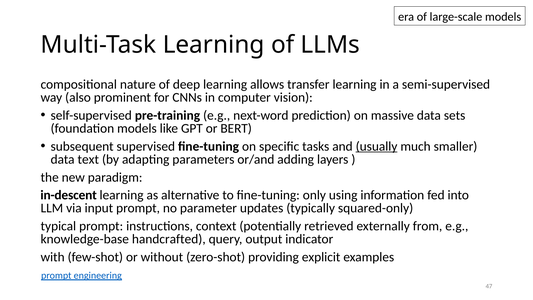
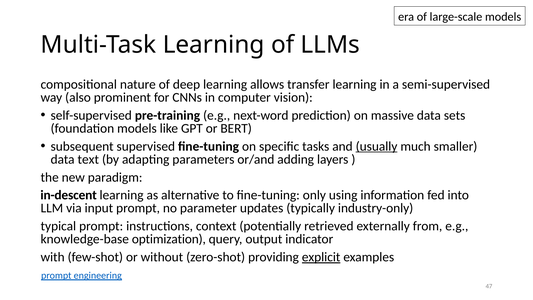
squared-only: squared-only -> industry-only (376, 208)
handcrafted: handcrafted -> optimization (169, 239)
explicit underline: none -> present (321, 257)
